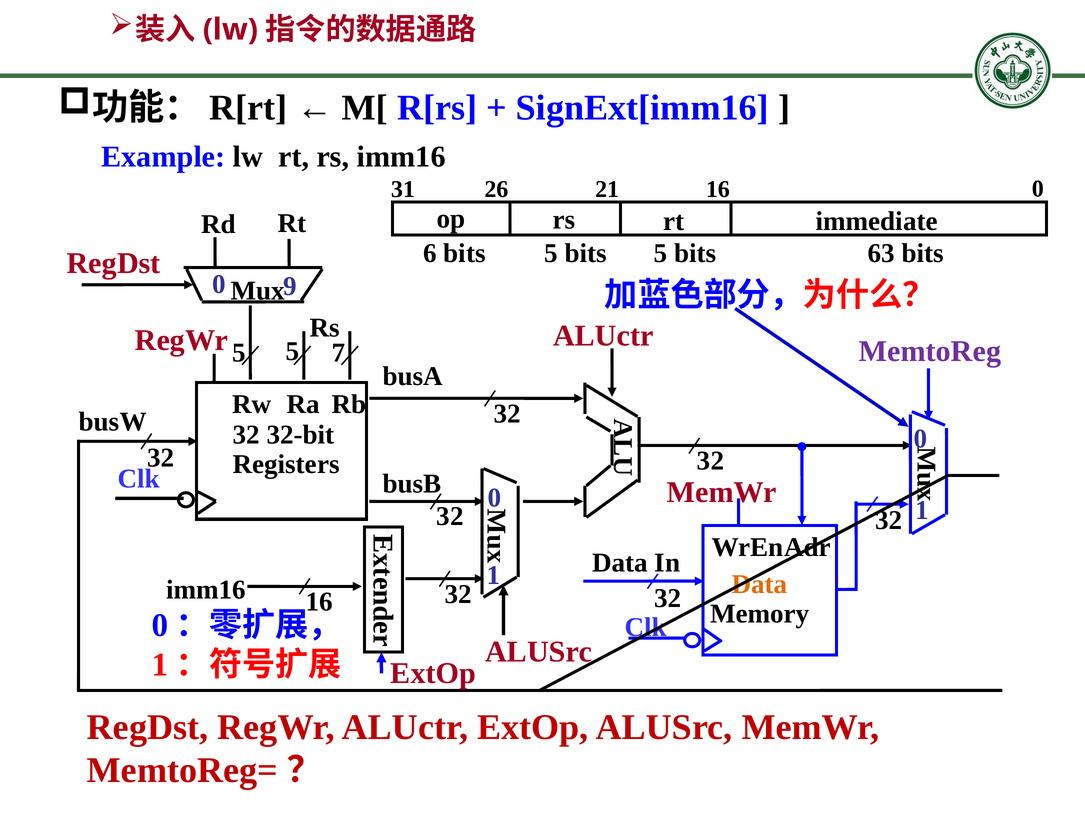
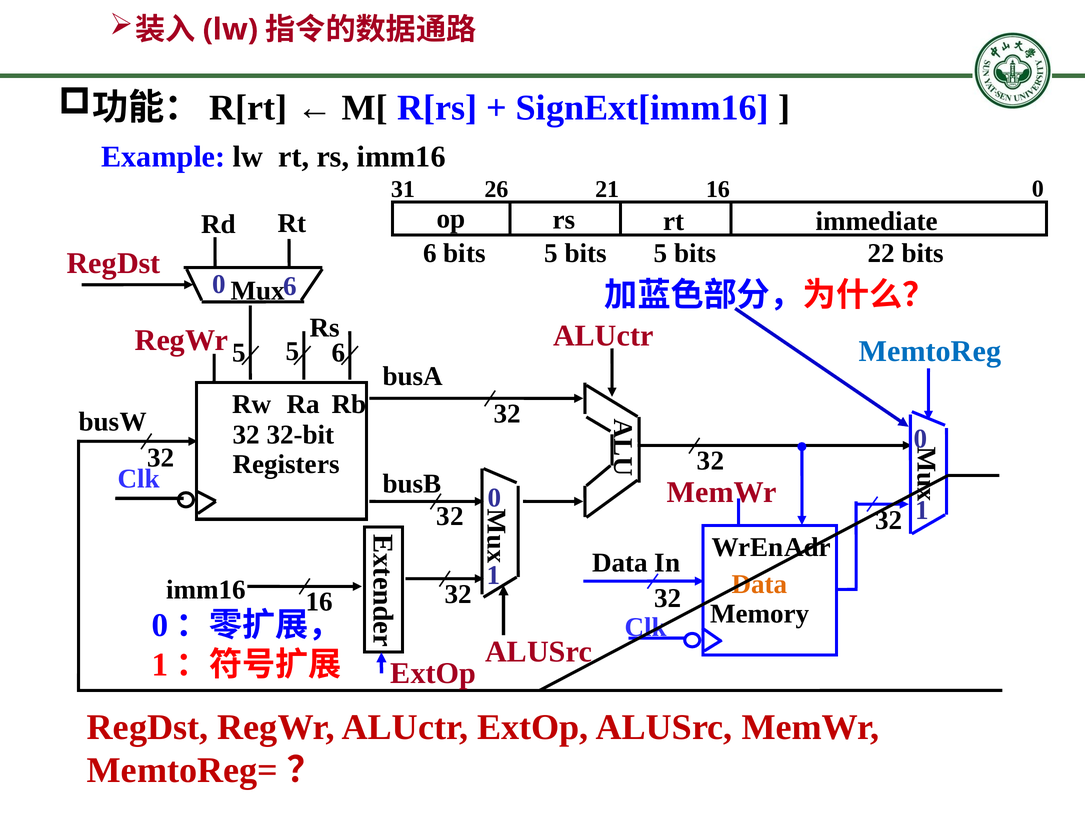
63: 63 -> 22 (881, 253)
0 9: 9 -> 6 (290, 286)
MemtoReg colour: purple -> blue (930, 351)
5 7: 7 -> 6 (339, 353)
